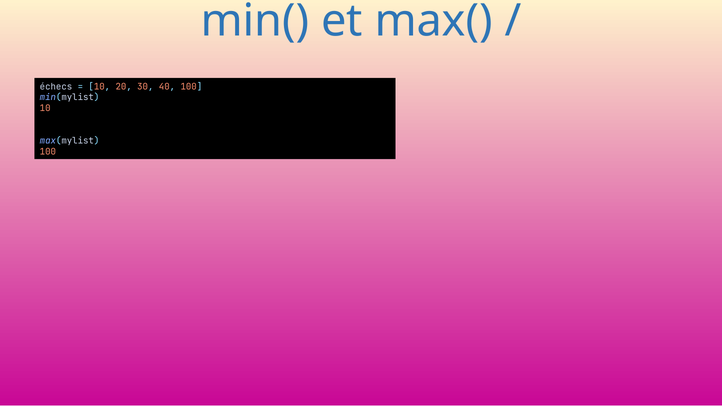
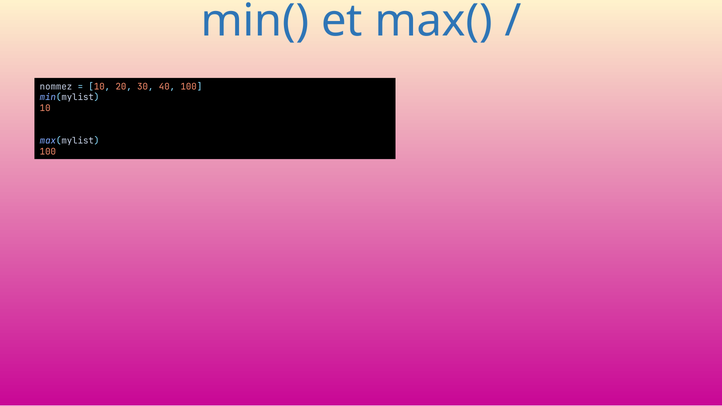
échecs: échecs -> nommez (56, 87)
